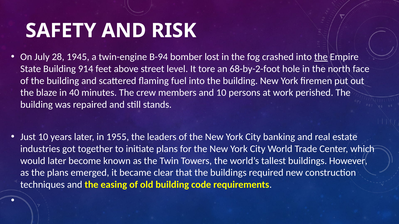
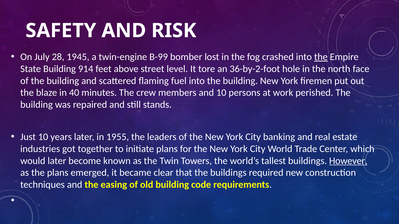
B-94: B-94 -> B-99 (159, 57)
68-by-2-foot: 68-by-2-foot -> 36-by-2-foot (255, 69)
However underline: none -> present (348, 161)
